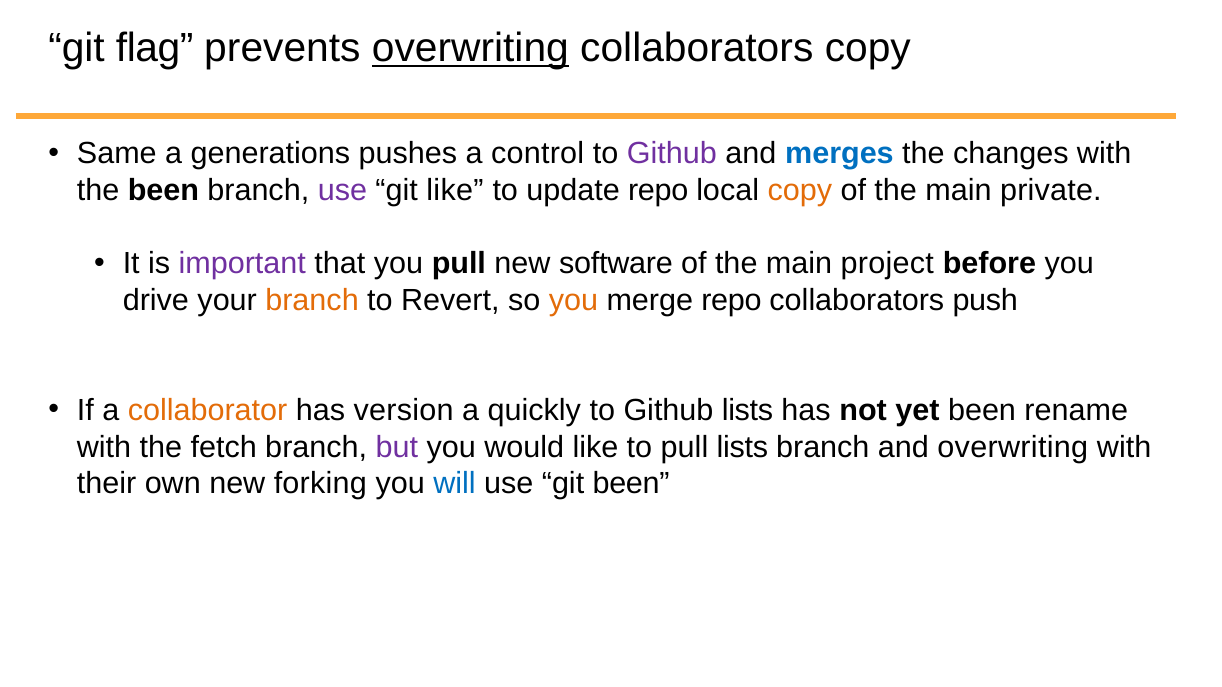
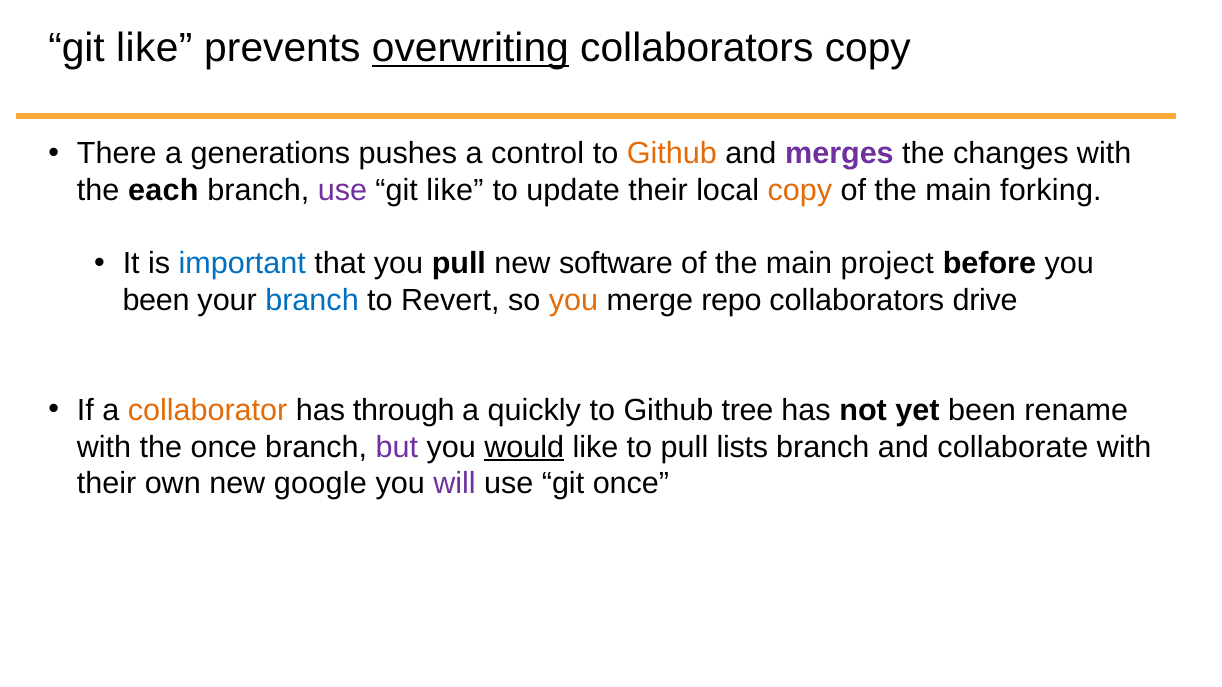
flag: flag -> like (154, 48)
Same: Same -> There (117, 154)
Github colour: purple -> orange (672, 154)
merges colour: blue -> purple (839, 154)
the been: been -> each (163, 191)
update repo: repo -> their (658, 191)
private: private -> forking (1051, 191)
important colour: purple -> blue (242, 264)
drive: drive -> been (156, 301)
branch colour: orange -> blue (312, 301)
push: push -> drive (985, 301)
version: version -> through (404, 411)
Github lists: lists -> tree (747, 411)
the fetch: fetch -> once (224, 447)
would underline: none -> present (524, 447)
and overwriting: overwriting -> collaborate (1013, 447)
forking: forking -> google (320, 484)
will colour: blue -> purple (455, 484)
git been: been -> once (631, 484)
